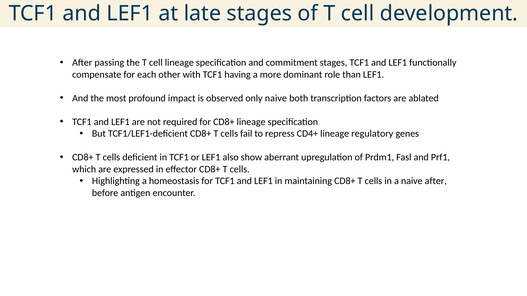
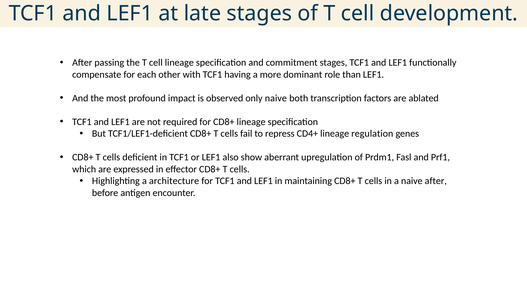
regulatory: regulatory -> regulation (372, 134)
homeostasis: homeostasis -> architecture (174, 181)
